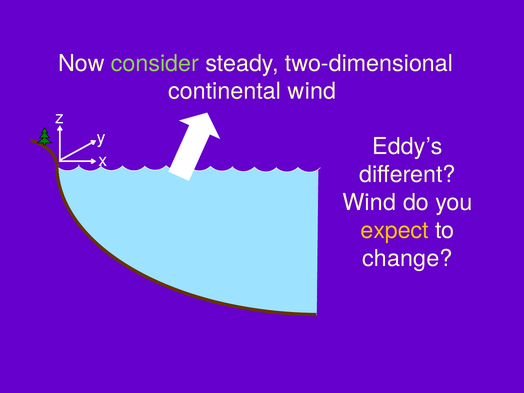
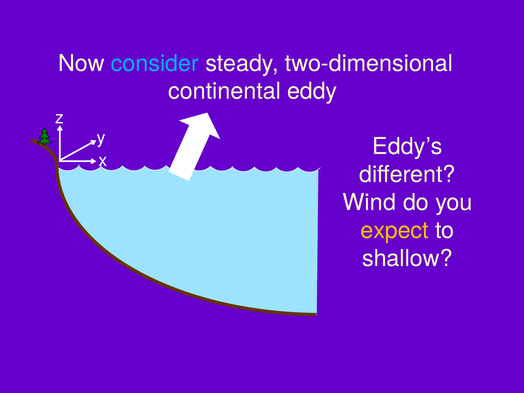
consider colour: light green -> light blue (155, 63)
continental wind: wind -> eddy (312, 91)
change: change -> shallow (407, 258)
